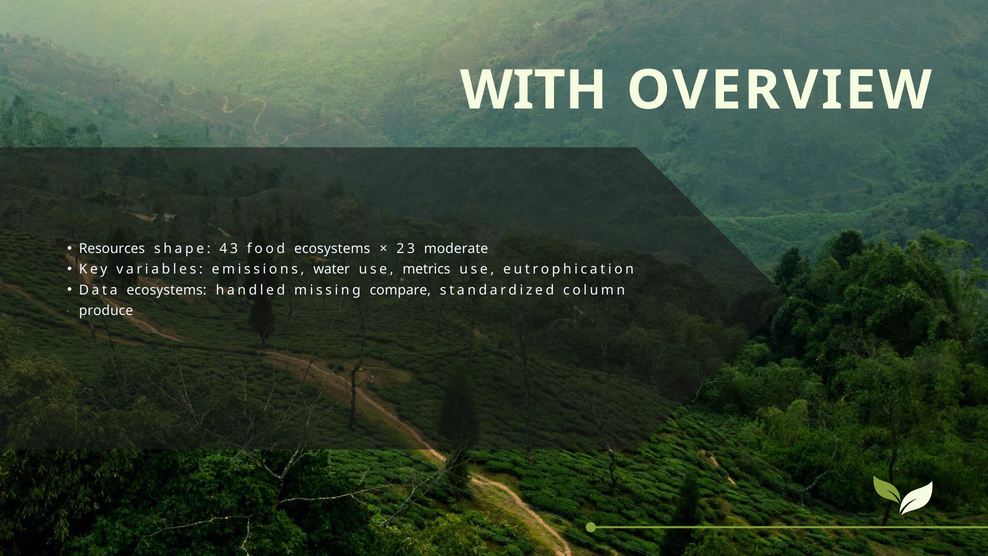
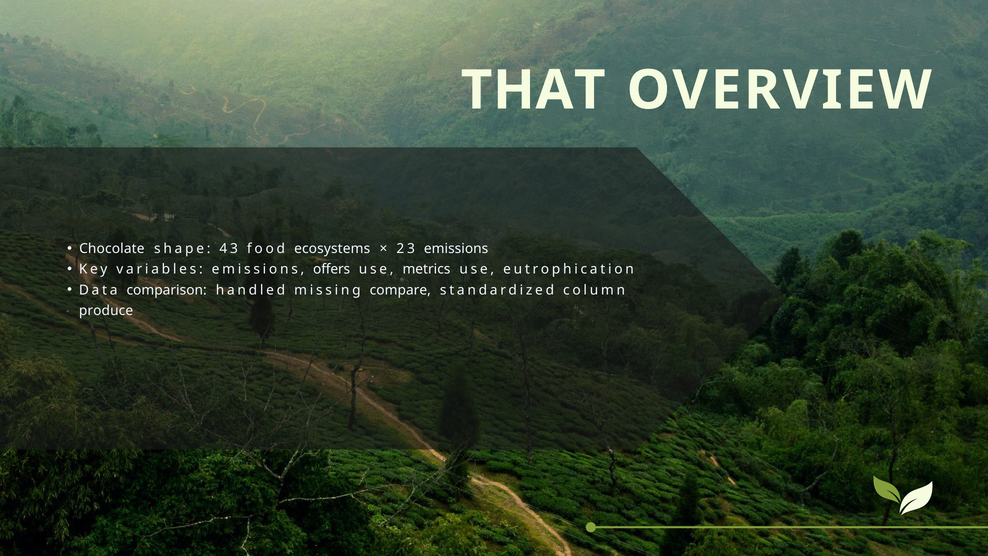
WITH: WITH -> THAT (533, 90)
Resources: Resources -> Chocolate (112, 249)
23 moderate: moderate -> emissions (456, 249)
water: water -> offers (332, 269)
Data ecosystems: ecosystems -> comparison (167, 290)
